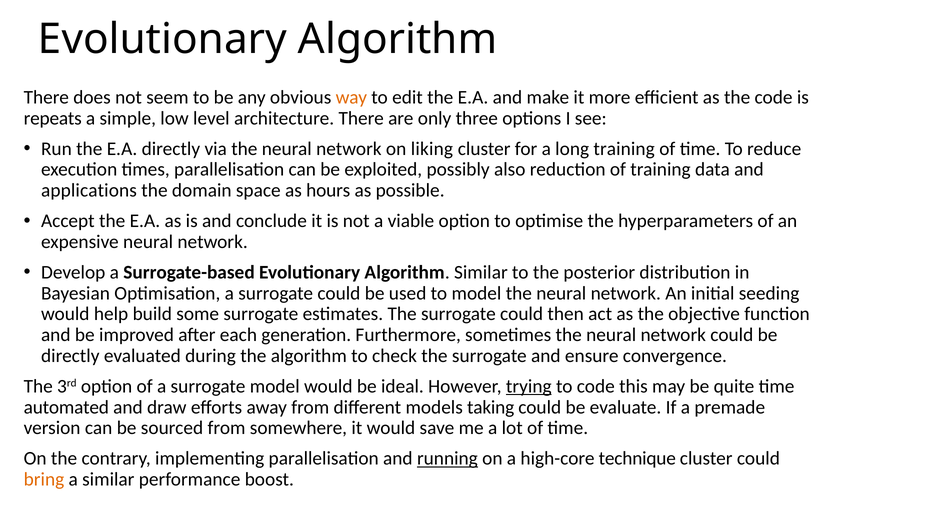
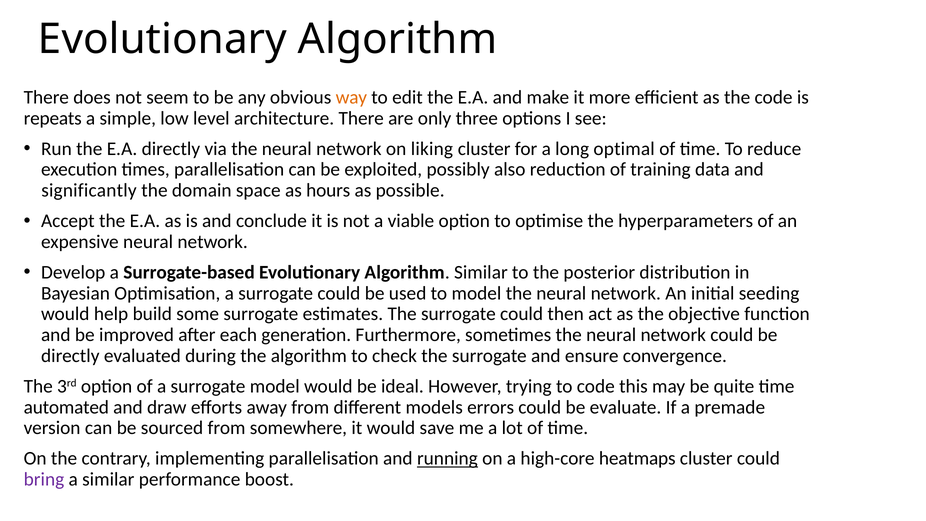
long training: training -> optimal (624, 149)
applications: applications -> significantly (89, 190)
trying underline: present -> none (529, 386)
taking: taking -> errors (491, 407)
technique: technique -> heatmaps (637, 458)
bring colour: orange -> purple (44, 479)
